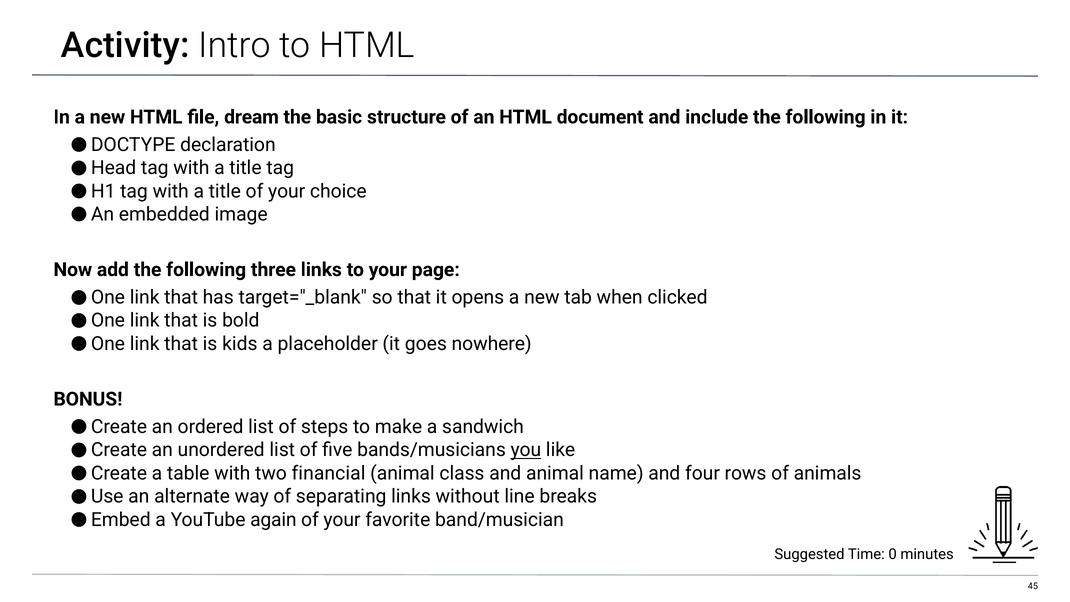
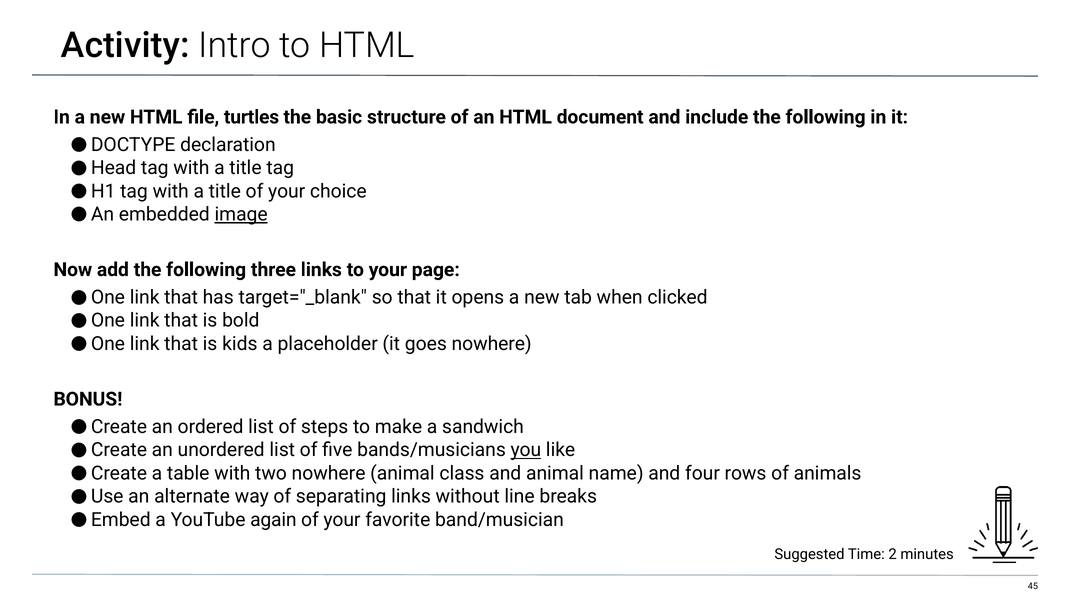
dream: dream -> turtles (252, 117)
image underline: none -> present (241, 214)
two financial: financial -> nowhere (329, 473)
0: 0 -> 2 (893, 554)
